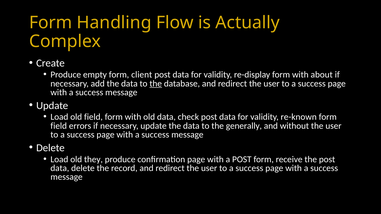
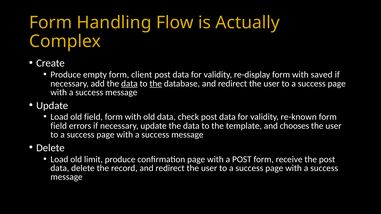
about: about -> saved (322, 75)
data underline: none -> present (129, 84)
generally: generally -> template (244, 126)
without: without -> chooses (294, 126)
they: they -> limit (93, 160)
